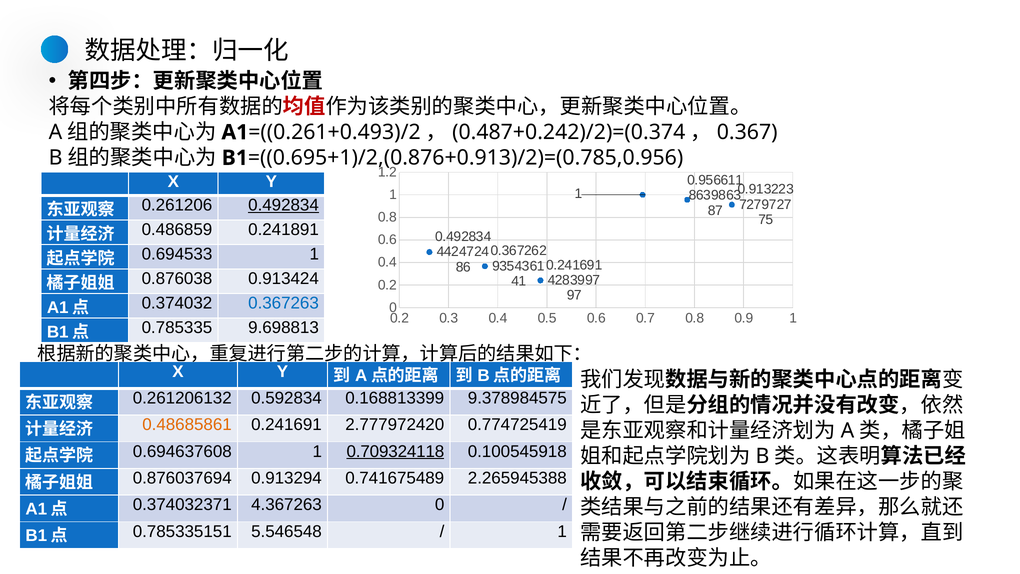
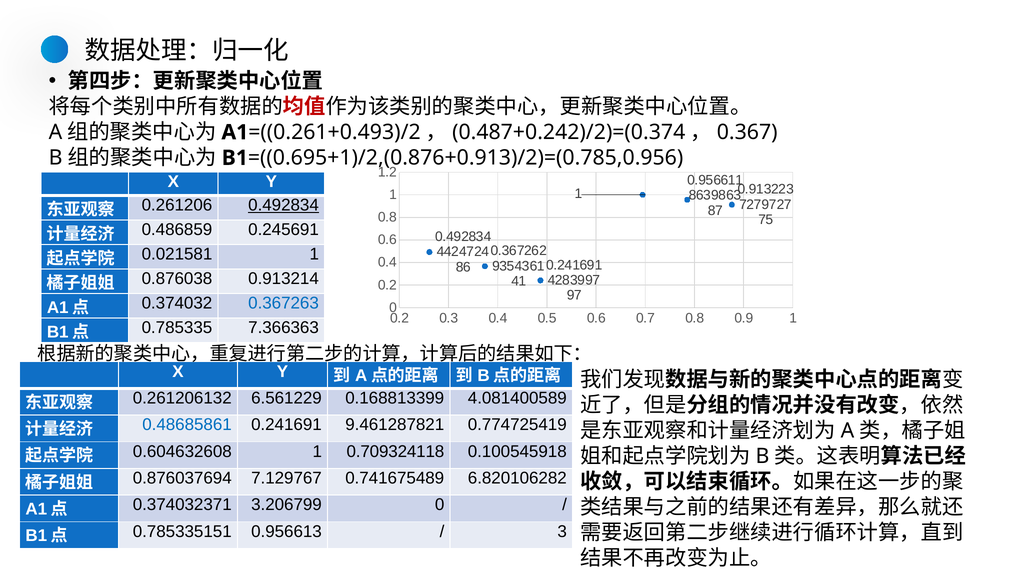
0.241891: 0.241891 -> 0.245691 (284, 230)
0.694533: 0.694533 -> 0.021581 (177, 254)
0.913424: 0.913424 -> 0.913214 (284, 279)
9.698813: 9.698813 -> 7.366363 (284, 328)
0.592834: 0.592834 -> 6.561229 (286, 398)
9.378984575: 9.378984575 -> 4.081400589 (517, 398)
0.48685861 colour: orange -> blue (187, 425)
2.777972420: 2.777972420 -> 9.461287821 (395, 425)
0.694637608: 0.694637608 -> 0.604632608 (182, 451)
0.709324118 underline: present -> none (395, 451)
0.913294: 0.913294 -> 7.129767 (286, 478)
2.265945388: 2.265945388 -> 6.820106282 (517, 478)
4.367263: 4.367263 -> 3.206799 (286, 505)
5.546548: 5.546548 -> 0.956613 (286, 531)
1: 1 -> 3 (562, 531)
